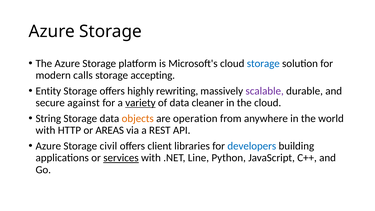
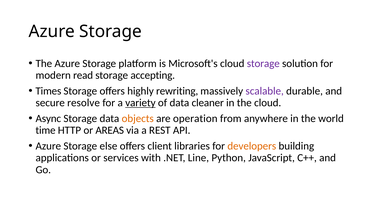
storage colour: blue -> purple (263, 63)
calls: calls -> read (83, 75)
Entity: Entity -> Times (48, 91)
against: against -> resolve (84, 103)
String: String -> Async (48, 118)
with: with -> time (46, 130)
civil: civil -> else (108, 146)
developers colour: blue -> orange (252, 146)
services underline: present -> none (121, 158)
